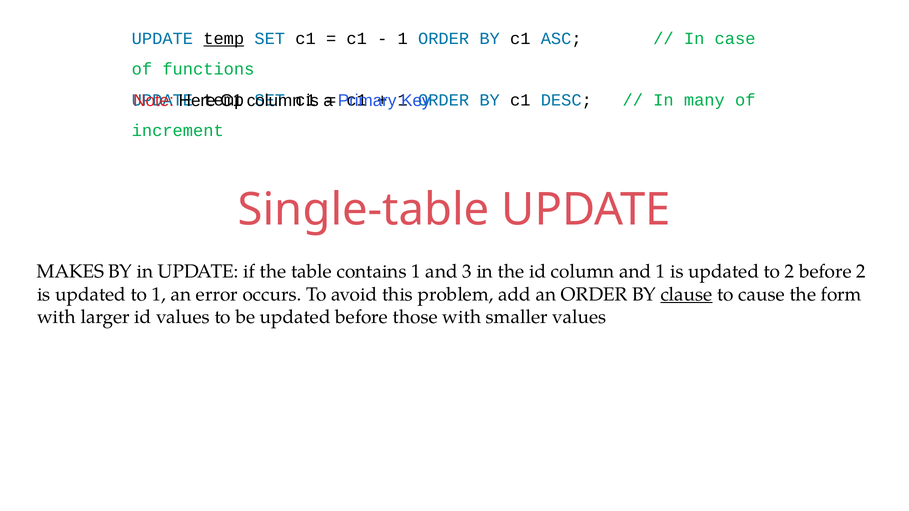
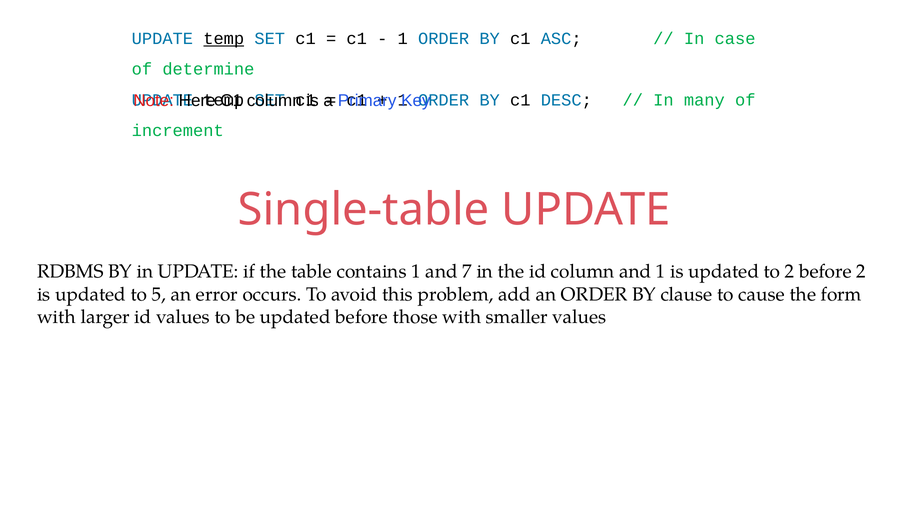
functions: functions -> determine (208, 69)
MAKES: MAKES -> RDBMS (70, 272)
3: 3 -> 7 (467, 272)
to 1: 1 -> 5 (159, 294)
clause underline: present -> none (687, 294)
